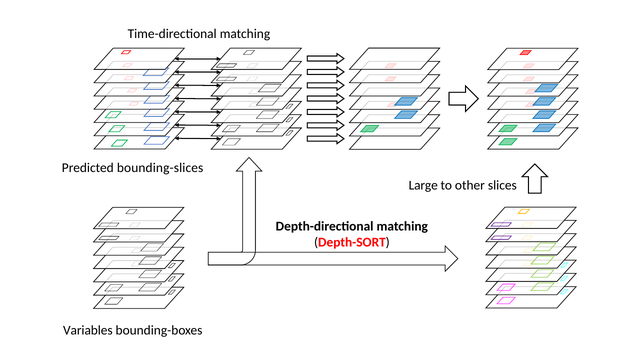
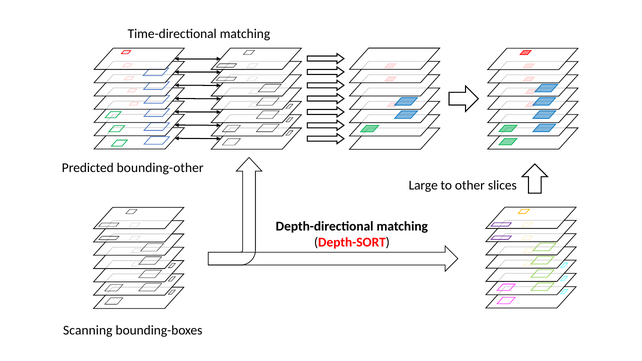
bounding-slices: bounding-slices -> bounding-other (160, 168)
Variables: Variables -> Scanning (88, 330)
